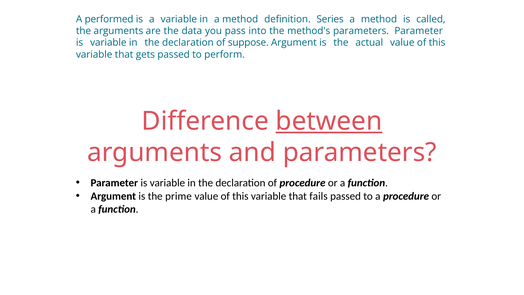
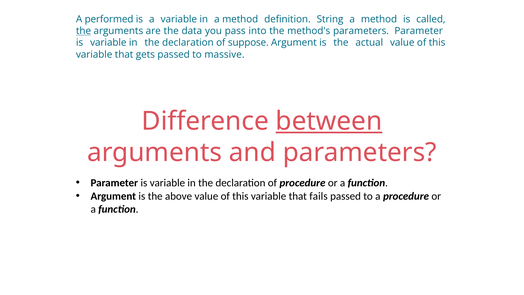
Series: Series -> String (330, 19)
the underline: none -> present (84, 31)
perform: perform -> massive (224, 55)
prime: prime -> above (179, 196)
